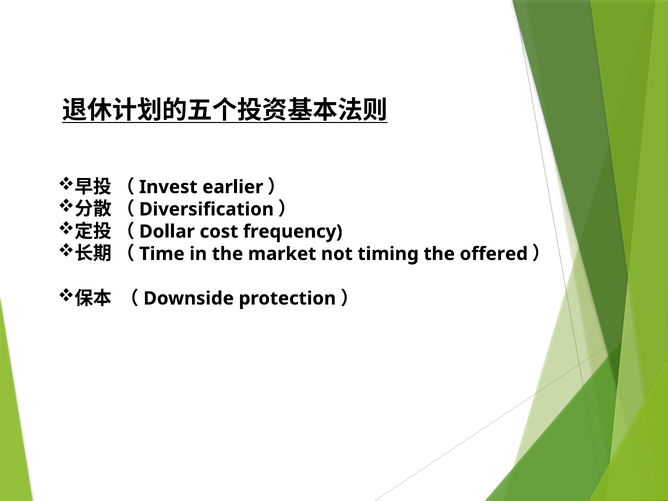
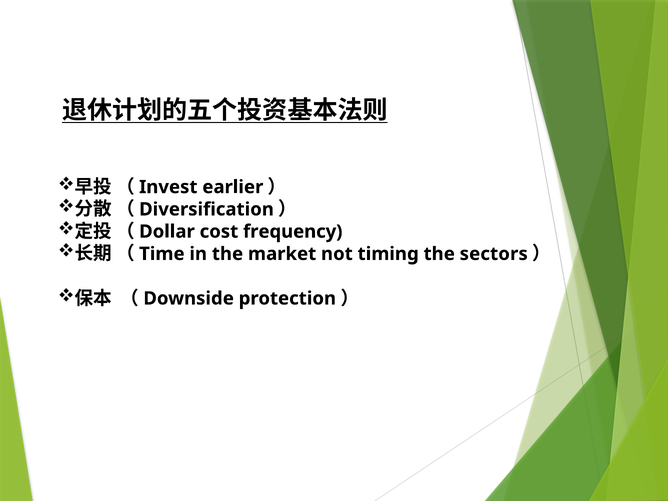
offered: offered -> sectors (494, 254)
